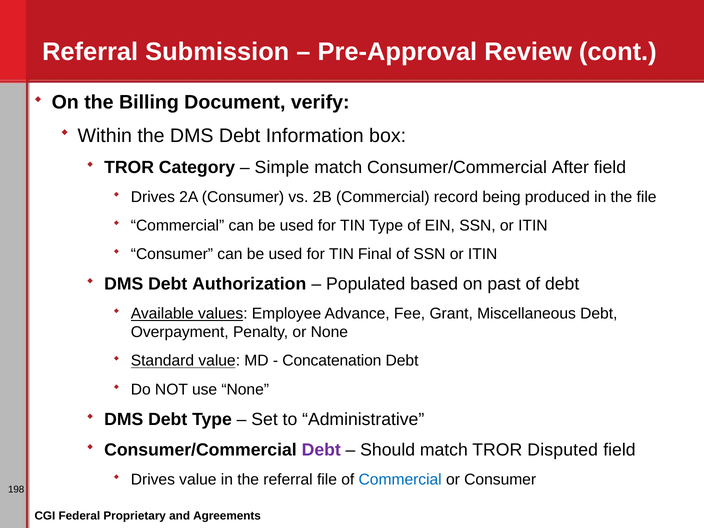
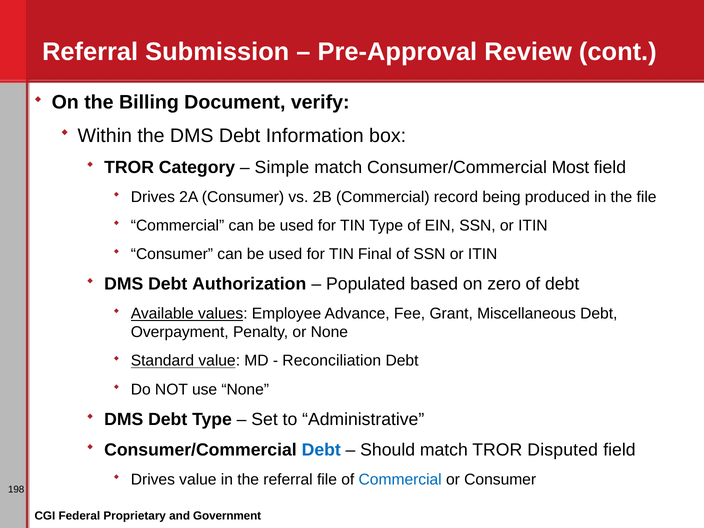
After: After -> Most (570, 168)
past: past -> zero (504, 284)
Concatenation: Concatenation -> Reconciliation (332, 361)
Debt colour: purple -> blue (321, 450)
Agreements: Agreements -> Government (227, 516)
